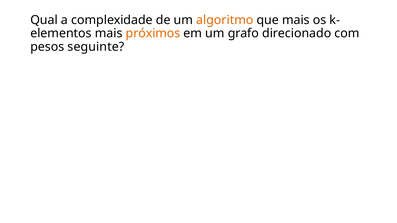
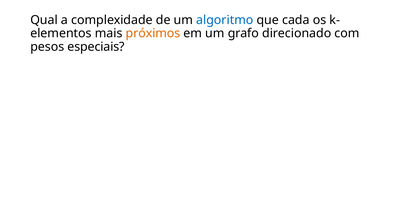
algoritmo colour: orange -> blue (225, 20)
que mais: mais -> cada (296, 20)
seguinte: seguinte -> especiais (96, 47)
